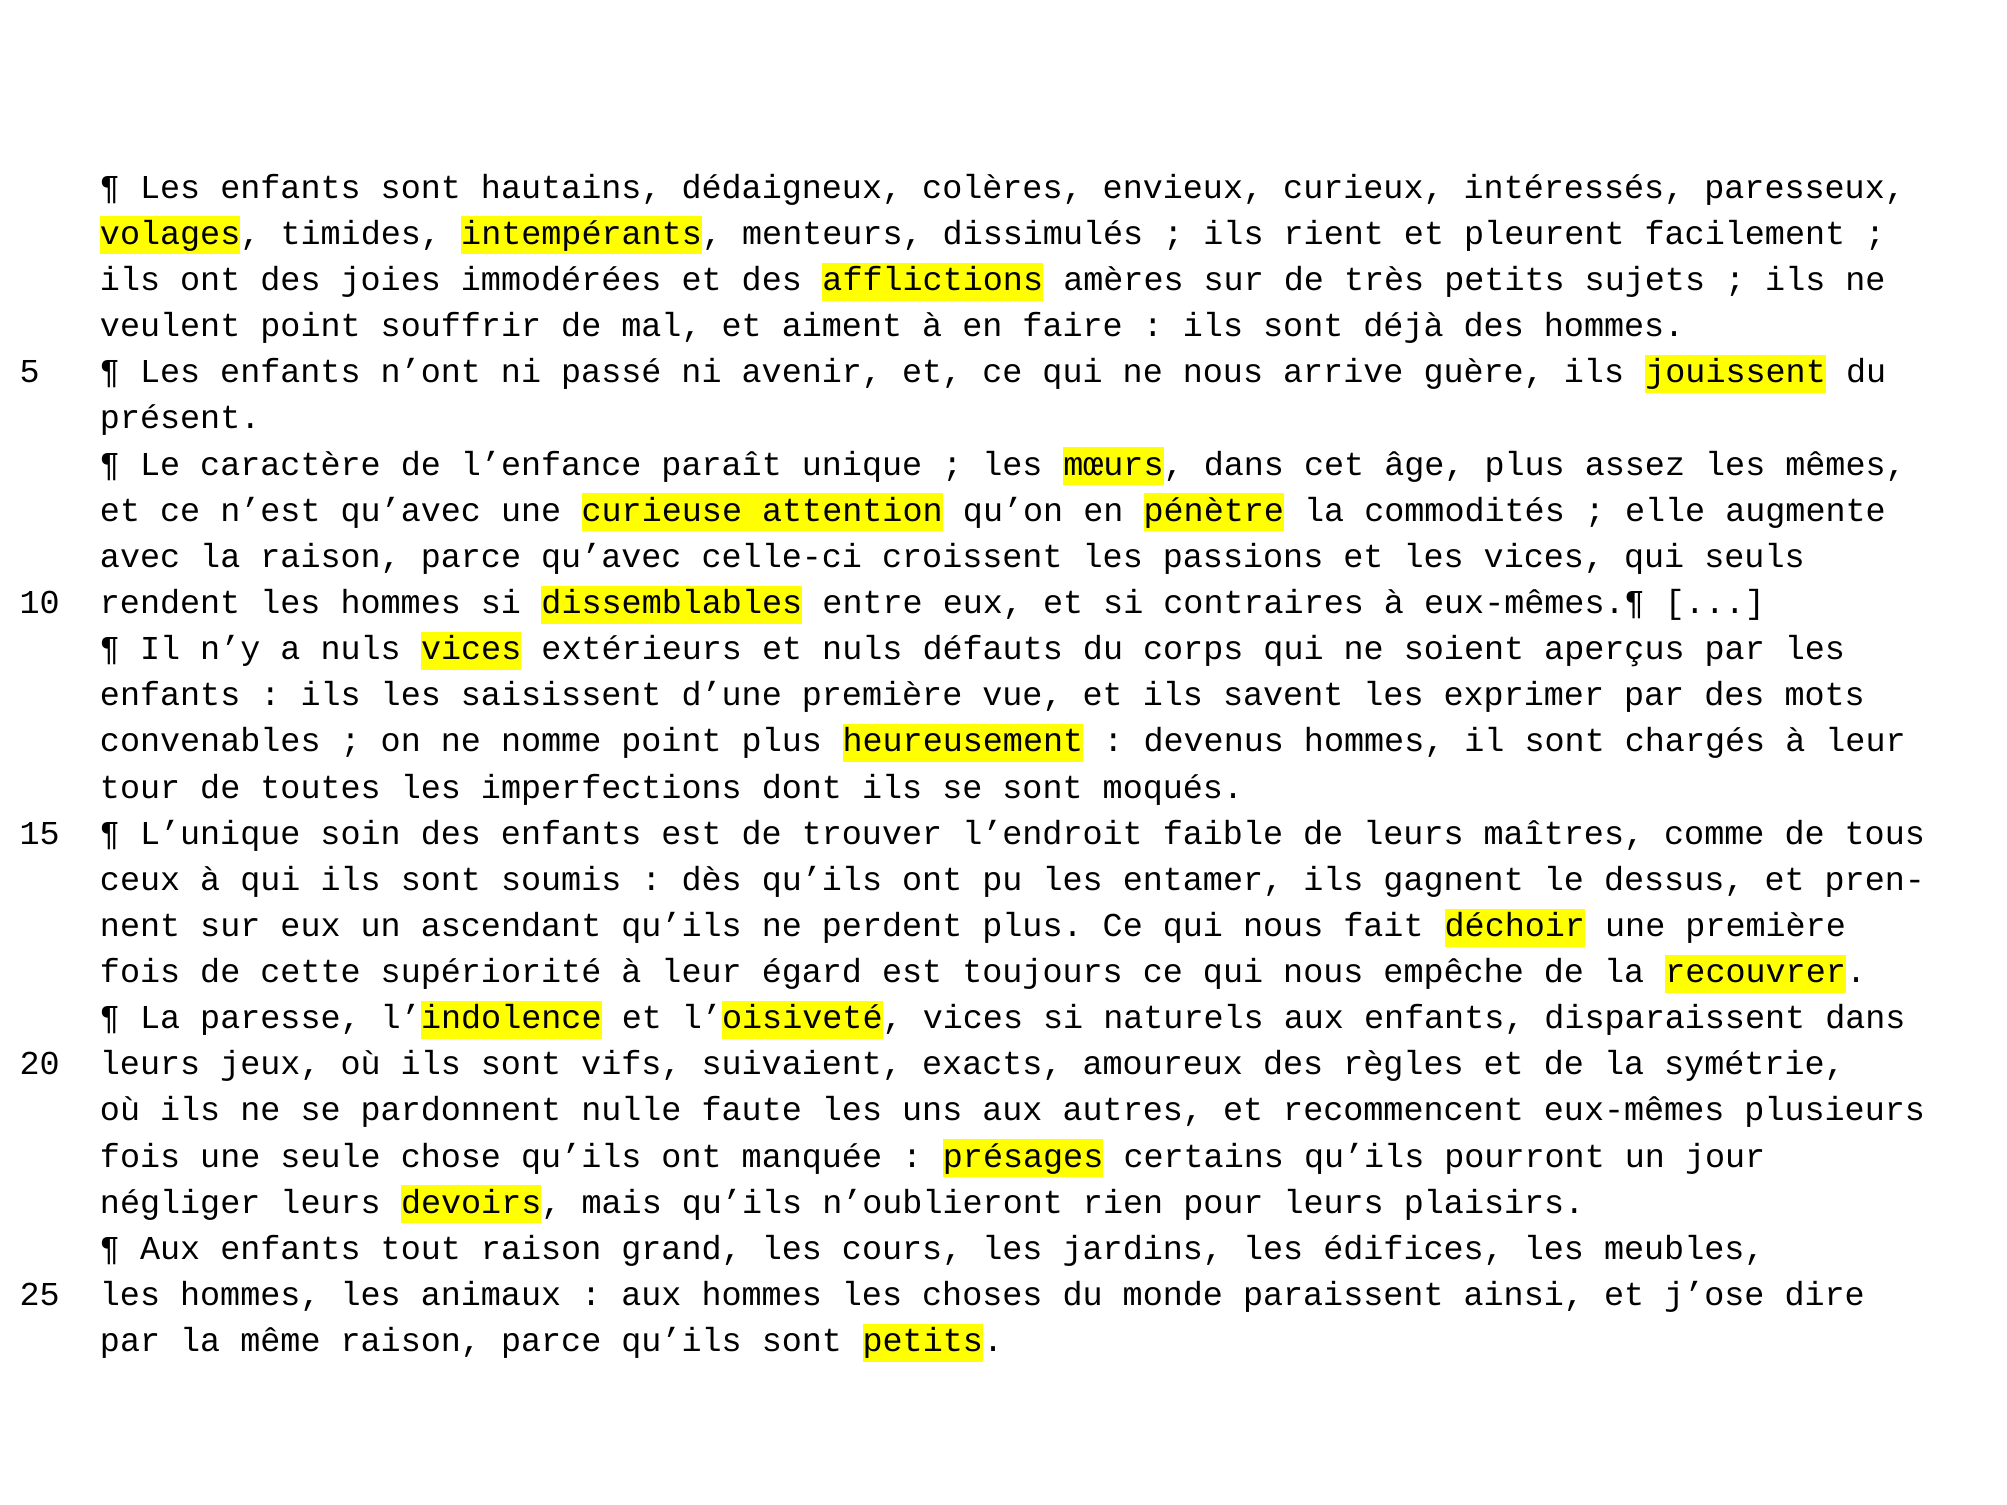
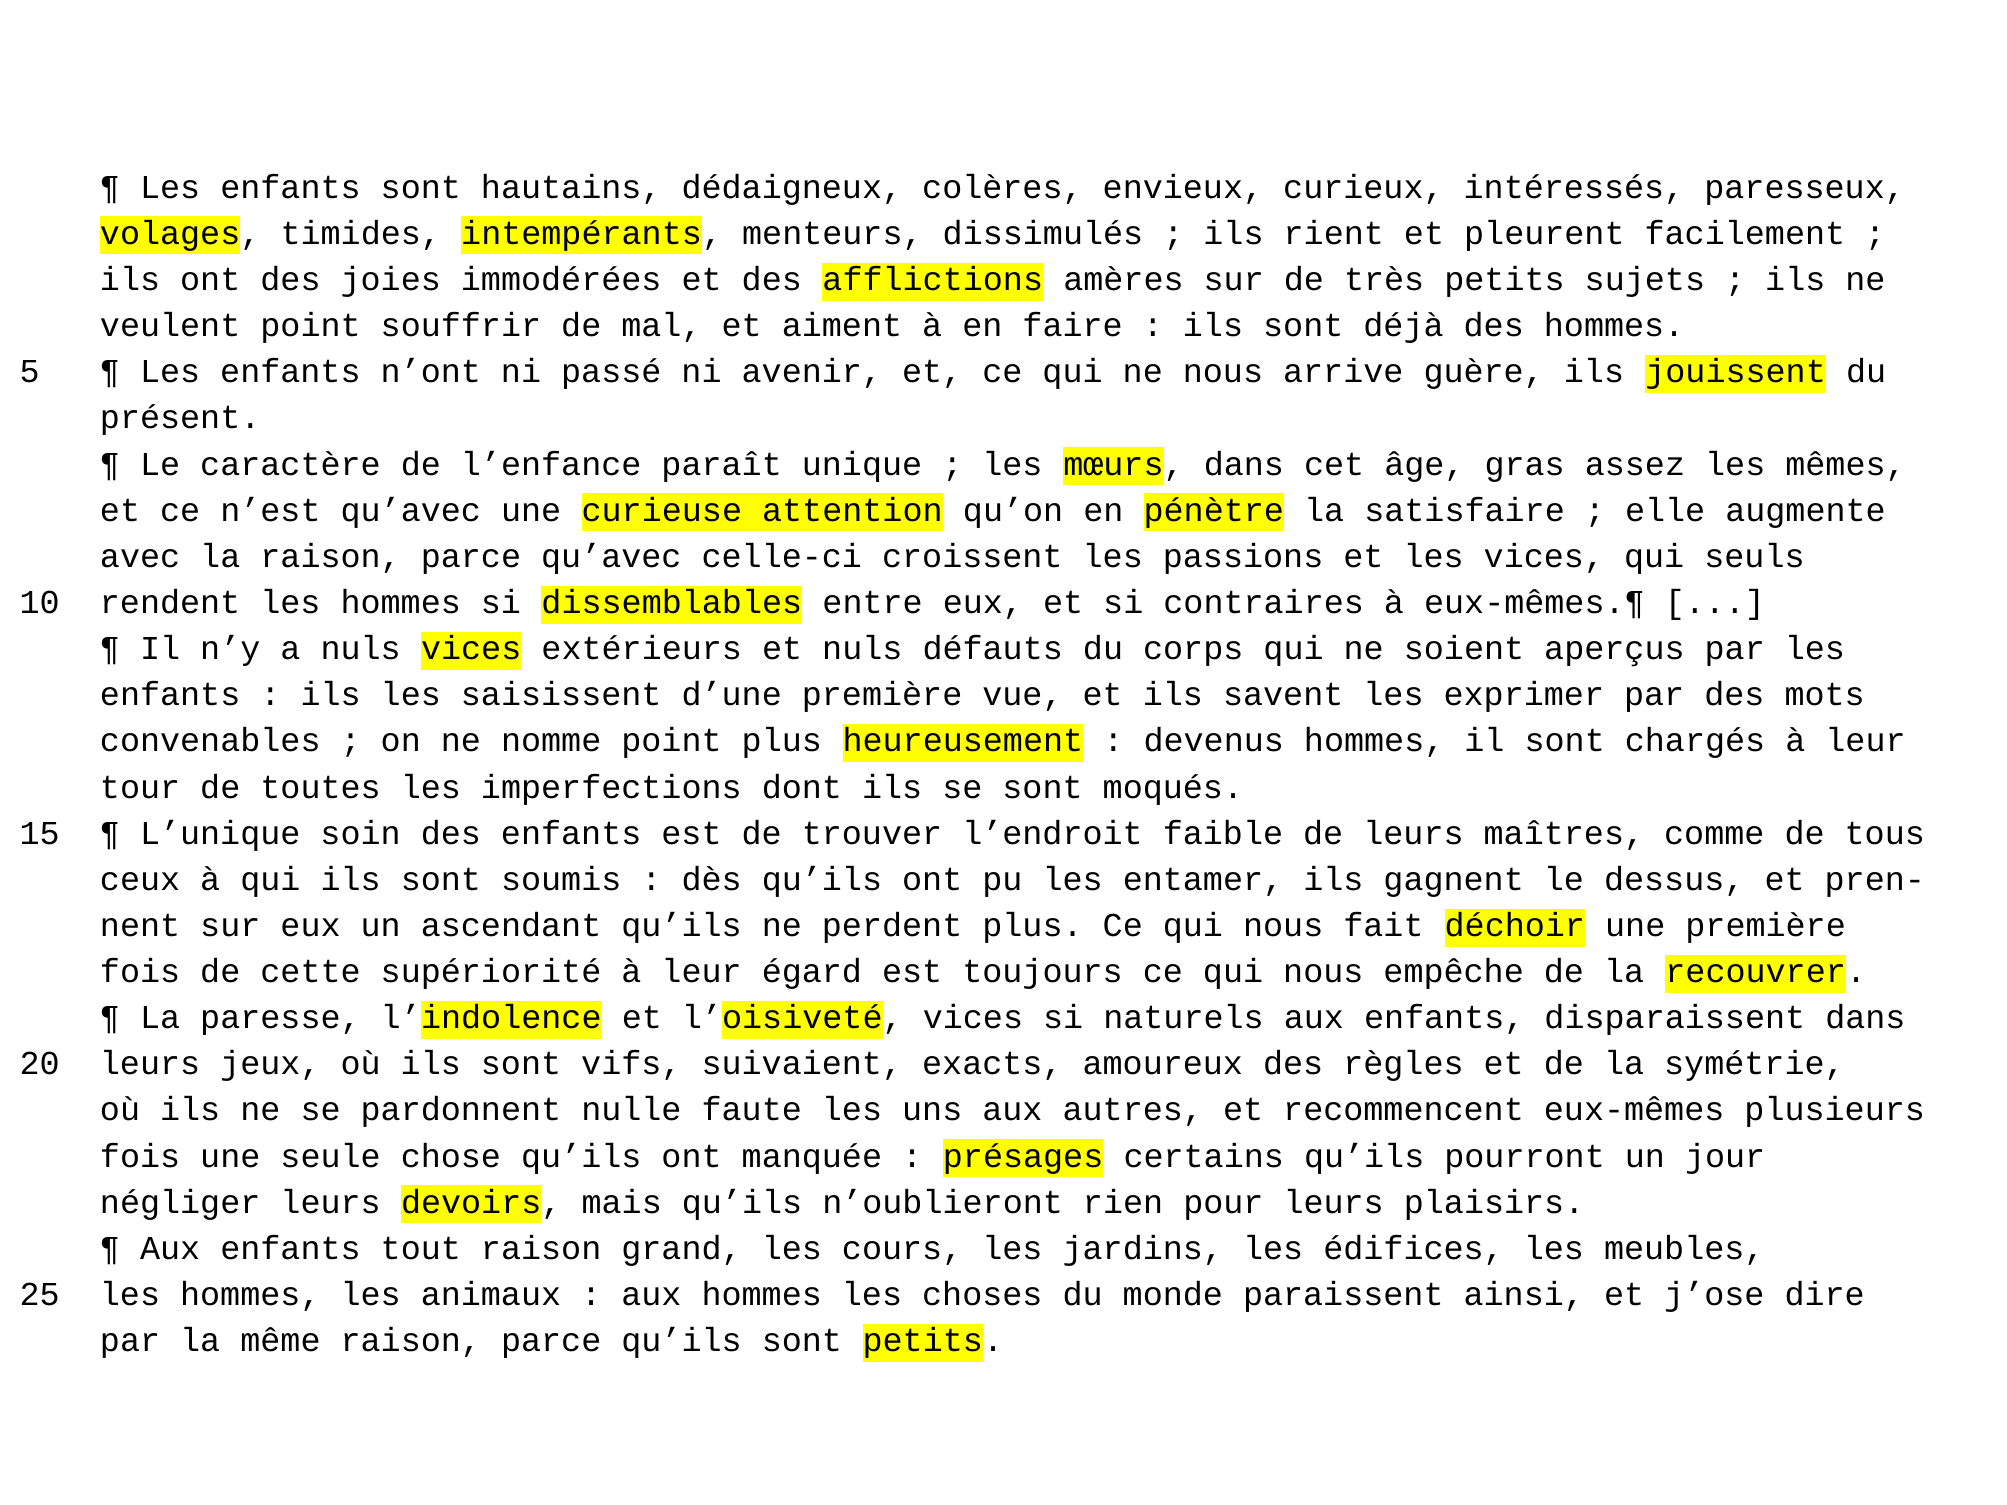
âge plus: plus -> gras (1525, 464)
commodités: commodités -> satisfaire (1465, 510)
